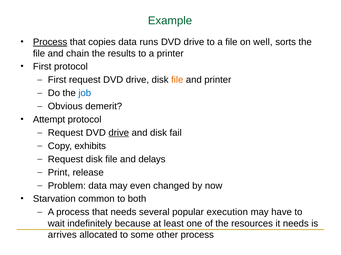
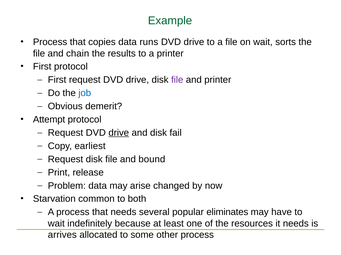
Process underline: present -> none (50, 42)
on well: well -> wait (263, 42)
file colour: orange -> purple (177, 80)
exhibits: exhibits -> earliest (90, 146)
delays: delays -> bound (152, 160)
even: even -> arise (140, 186)
execution: execution -> eliminates (227, 213)
